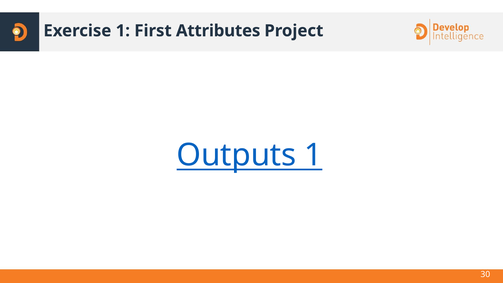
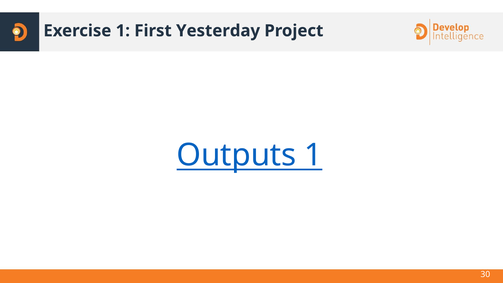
Attributes: Attributes -> Yesterday (218, 31)
